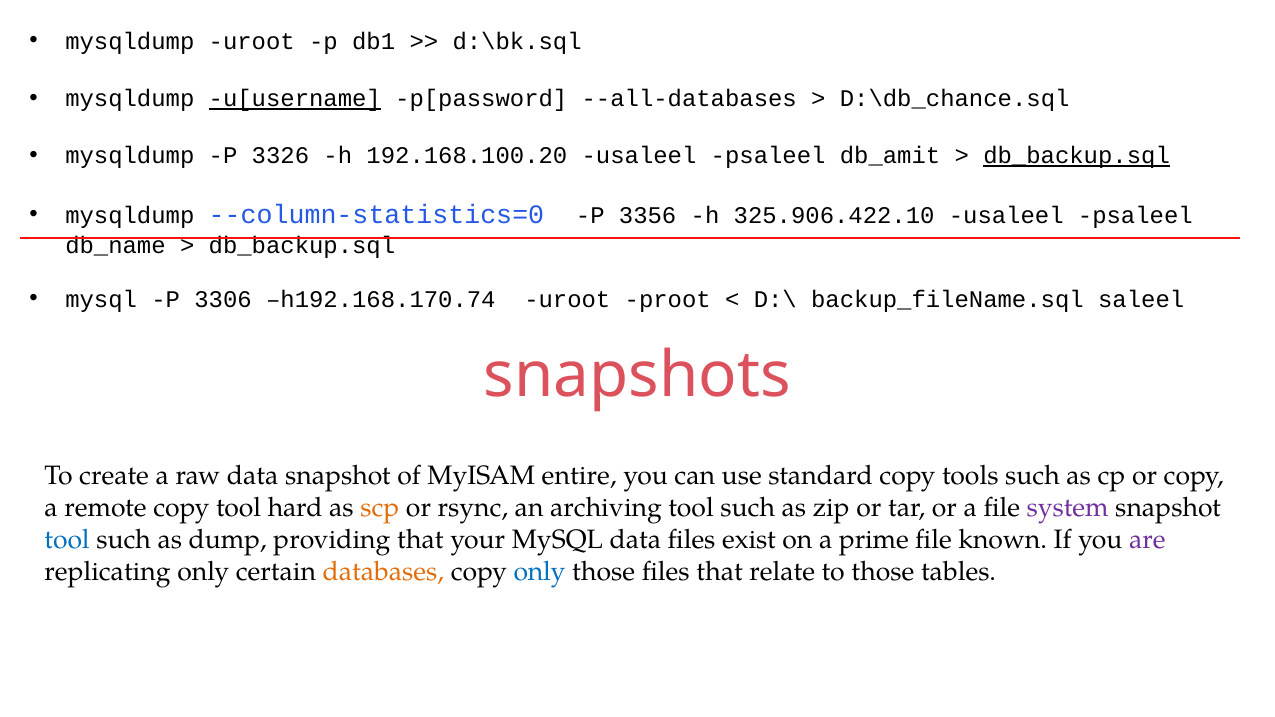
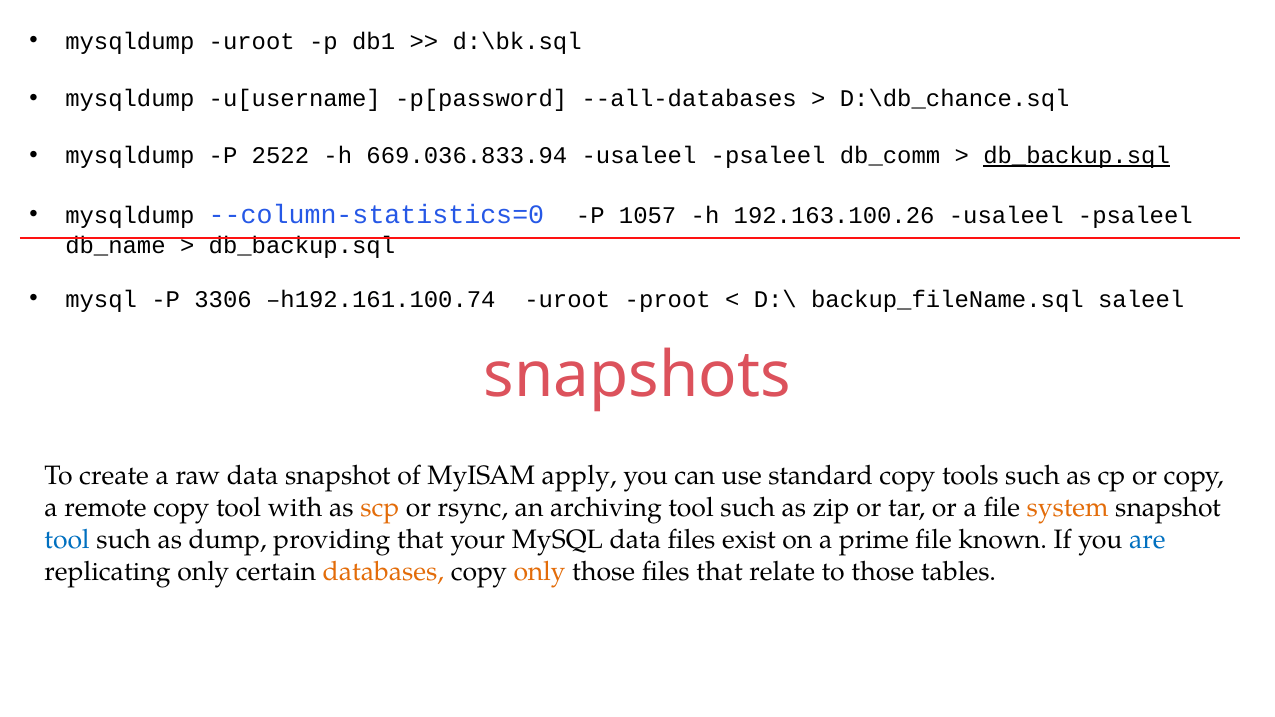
u[username underline: present -> none (295, 99)
3326: 3326 -> 2522 (280, 156)
192.168.100.20: 192.168.100.20 -> 669.036.833.94 (467, 156)
db_amit: db_amit -> db_comm (890, 156)
3356: 3356 -> 1057 (648, 216)
325.906.422.10: 325.906.422.10 -> 192.163.100.26 (834, 216)
h192.168.170.74: h192.168.170.74 -> h192.161.100.74 (381, 299)
entire: entire -> apply (579, 476)
hard: hard -> with (295, 508)
system colour: purple -> orange (1068, 508)
are colour: purple -> blue (1147, 540)
only colour: blue -> orange (540, 572)
